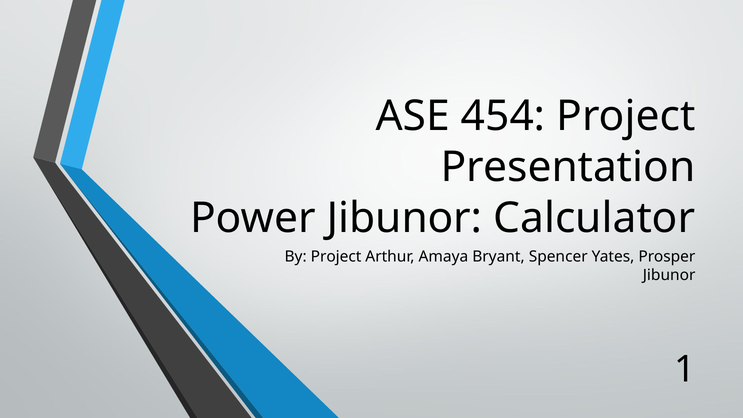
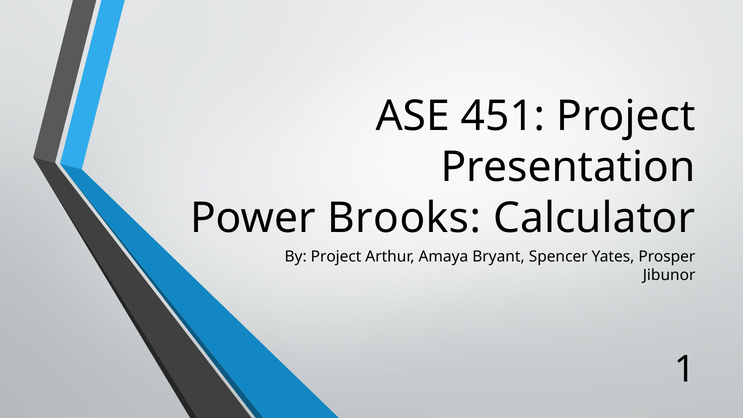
454: 454 -> 451 (503, 116)
Power Jibunor: Jibunor -> Brooks (404, 218)
